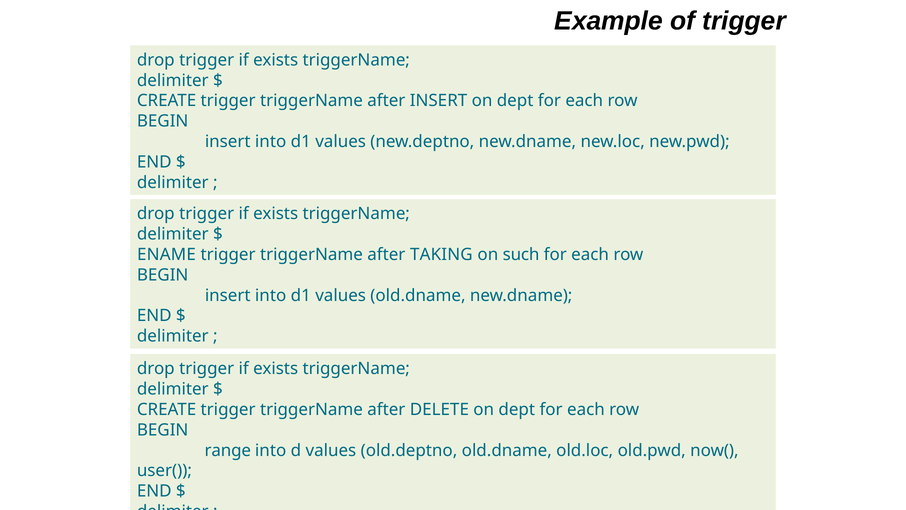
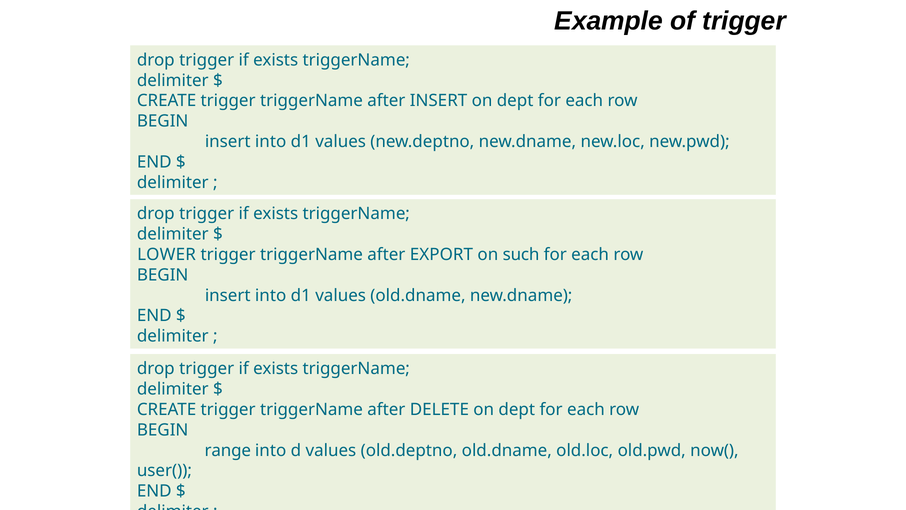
ENAME: ENAME -> LOWER (166, 255)
TAKING: TAKING -> EXPORT (441, 255)
